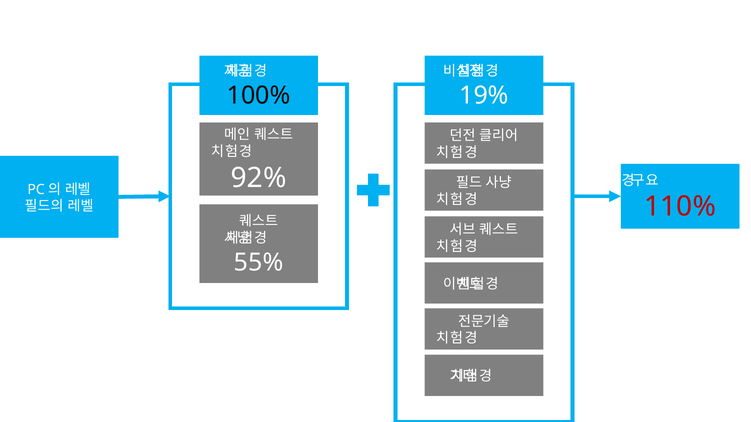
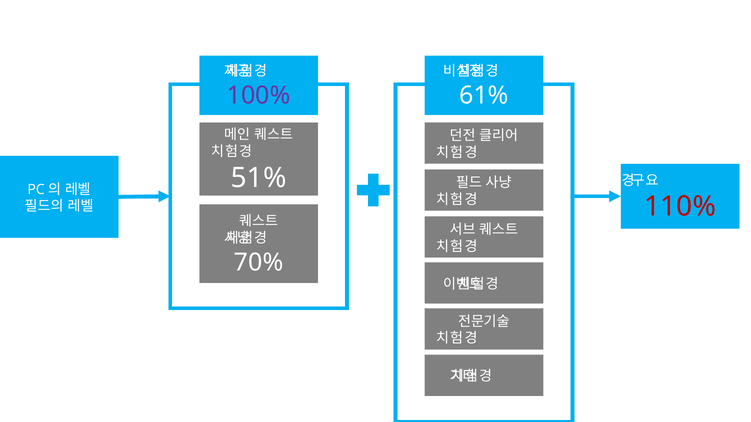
100% colour: black -> purple (259, 96)
19%: 19% -> 61% (484, 96)
92%: 92% -> 51% (259, 178)
55%: 55% -> 70% (259, 263)
